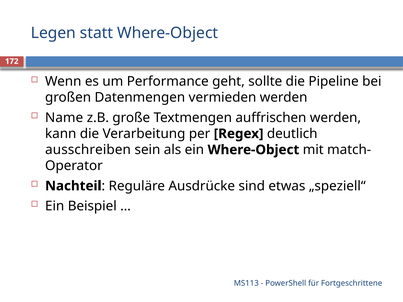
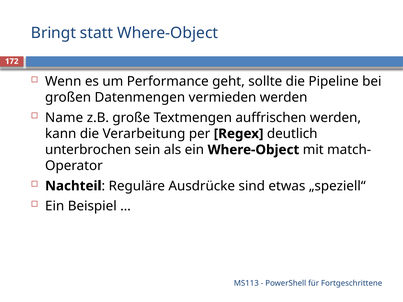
Legen: Legen -> Bringt (54, 33)
ausschreiben: ausschreiben -> unterbrochen (88, 150)
